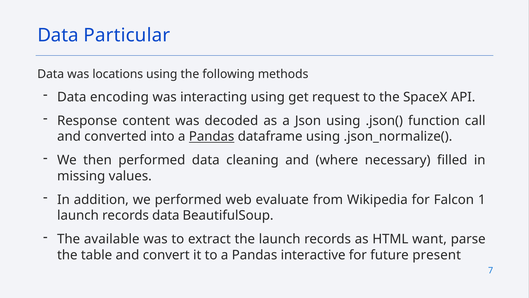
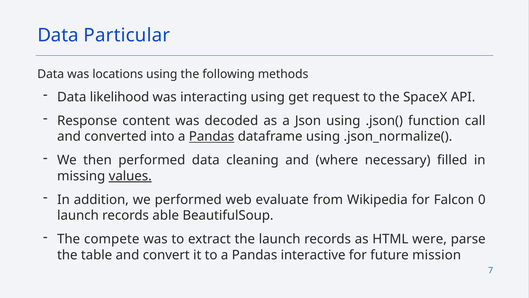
encoding: encoding -> likelihood (120, 97)
values underline: none -> present (130, 176)
1: 1 -> 0 (482, 199)
records data: data -> able (166, 215)
available: available -> compete (112, 239)
want: want -> were (430, 239)
present: present -> mission (437, 255)
